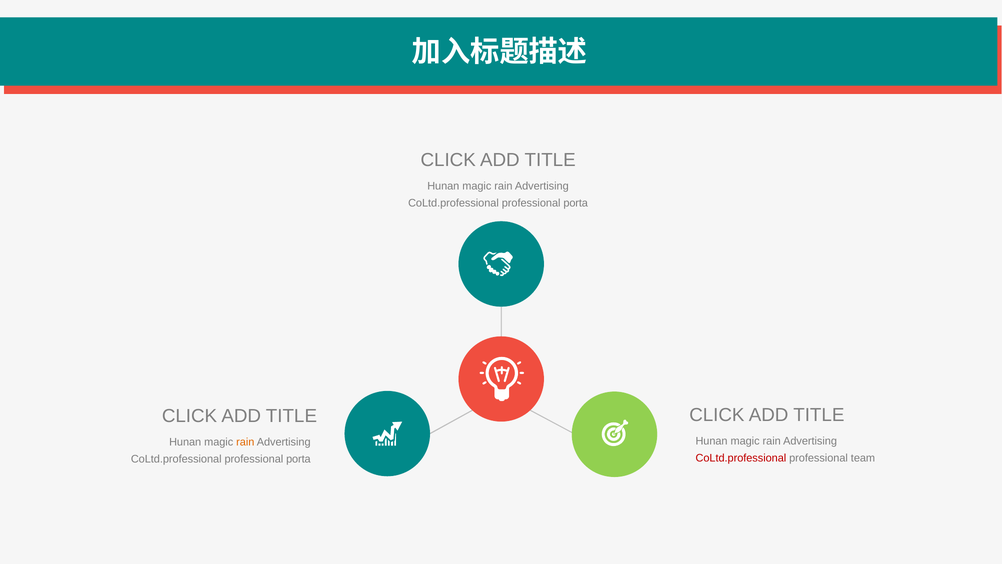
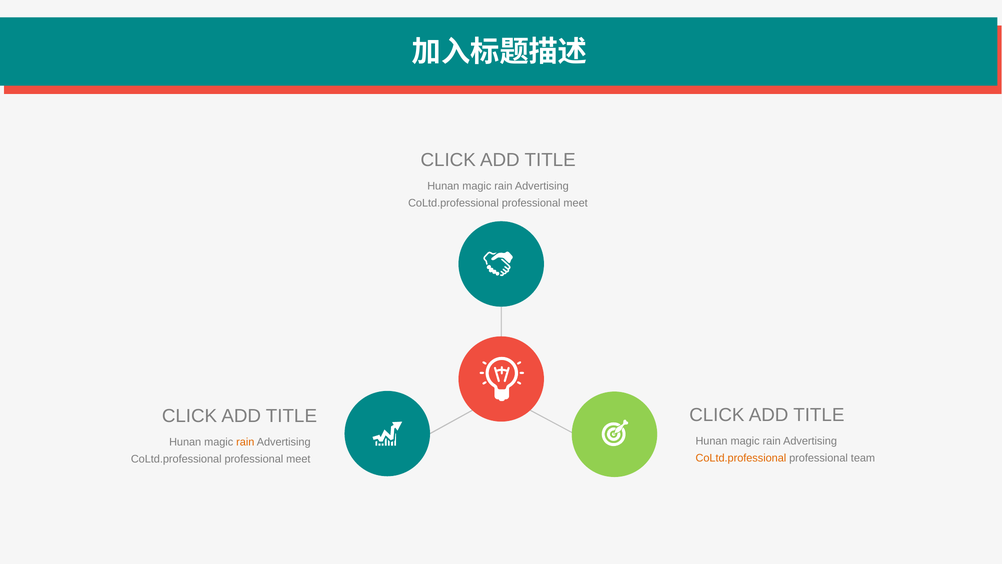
porta: porta -> meet (576, 203)
CoLtd.professional colour: red -> orange (741, 458)
porta: porta -> meet (298, 459)
